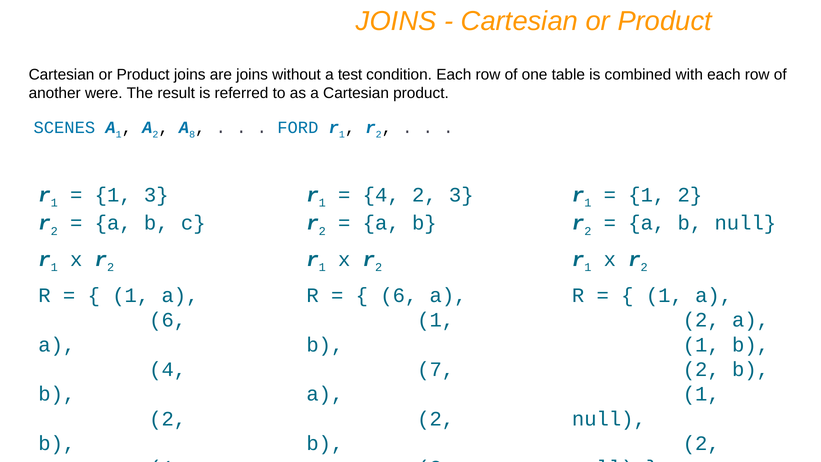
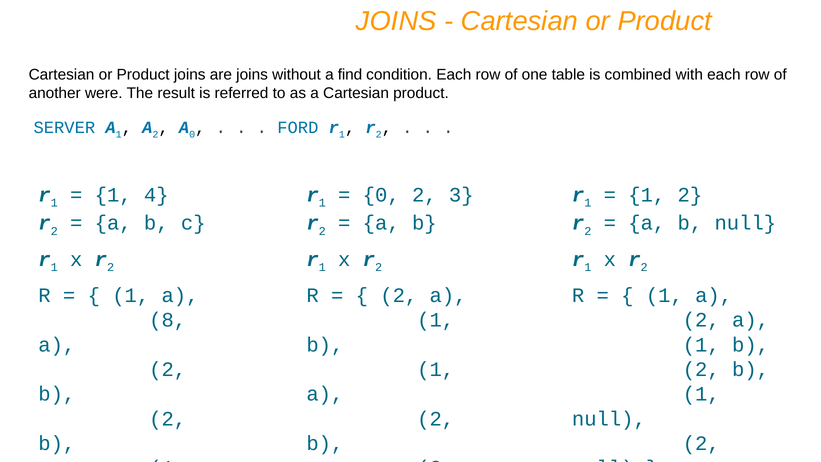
test: test -> find (350, 75)
SCENES: SCENES -> SERVER (64, 128)
A 8: 8 -> 0 (192, 134)
1 3: 3 -> 4 (156, 195)
4: 4 -> 0 (381, 195)
6: 6 -> 2 (399, 295)
6: 6 -> 8 (168, 320)
4: 4 -> 2 (168, 369)
7: 7 -> 1 (436, 369)
